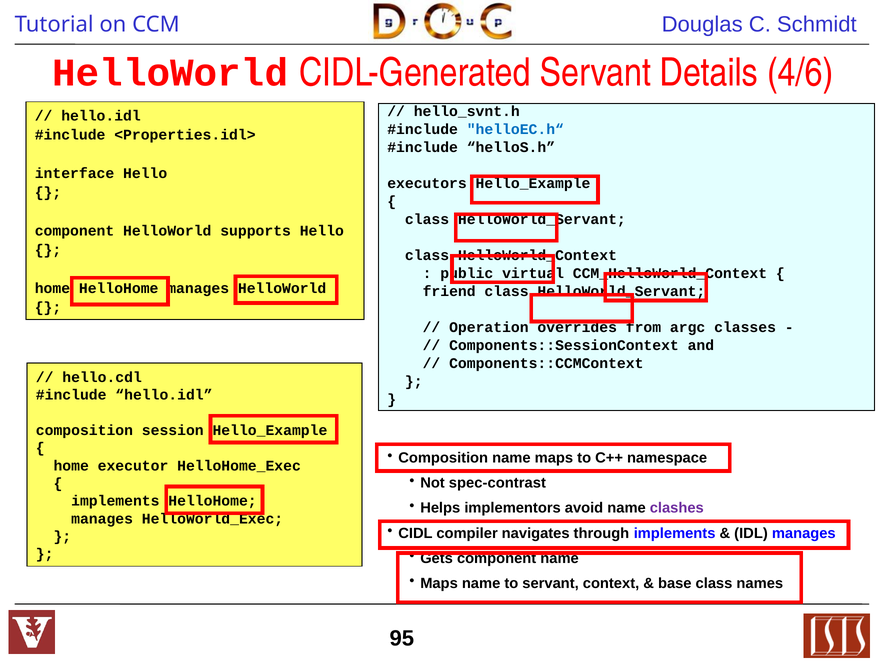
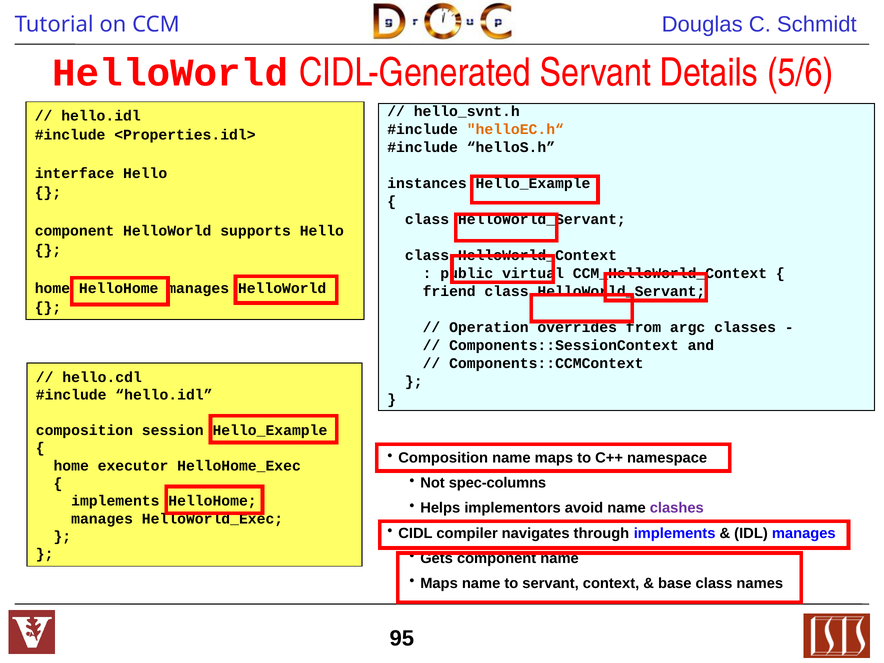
4/6: 4/6 -> 5/6 (800, 73)
helloEC.h“ colour: blue -> orange (515, 130)
executors: executors -> instances (427, 183)
spec-contrast: spec-contrast -> spec-columns (497, 483)
